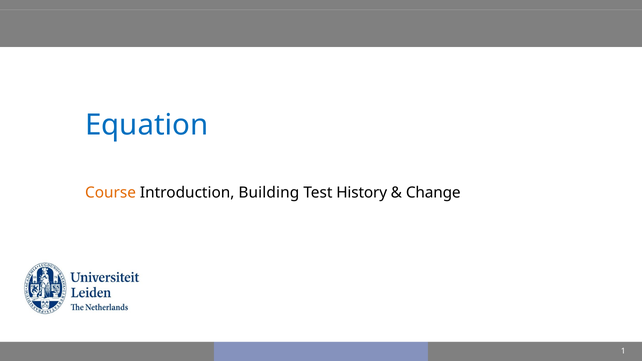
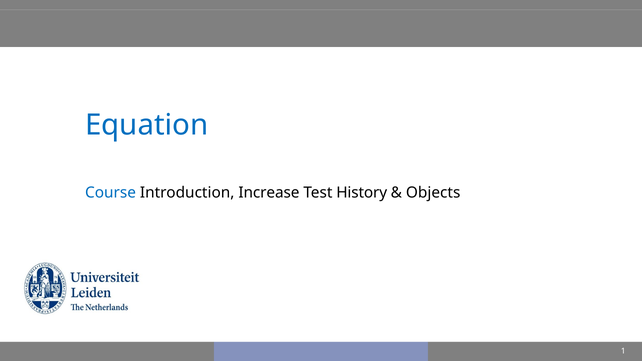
Course colour: orange -> blue (111, 193)
Building: Building -> Increase (269, 193)
Change: Change -> Objects (433, 193)
